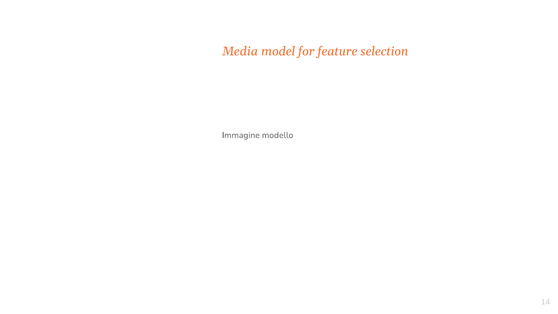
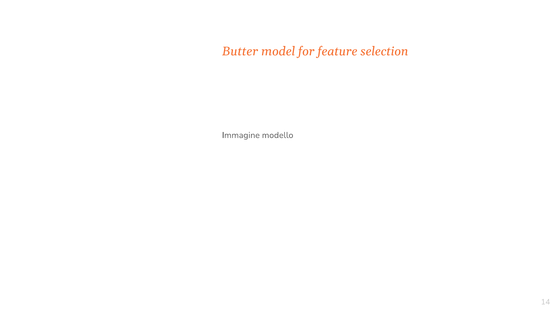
Media: Media -> Butter (240, 51)
